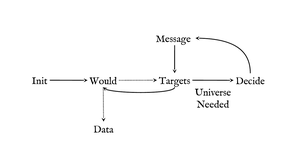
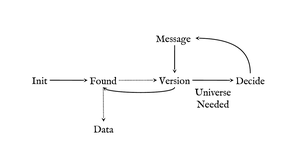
Targets: Targets -> Version (175, 81)
Would: Would -> Found (103, 81)
